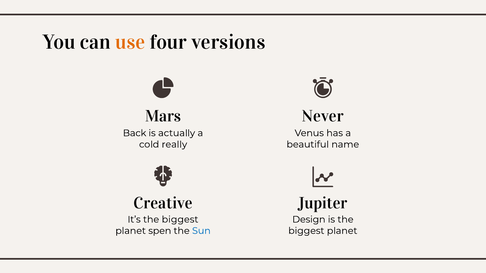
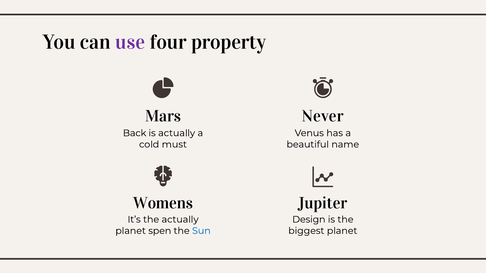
use colour: orange -> purple (130, 42)
versions: versions -> property (228, 42)
really: really -> must (174, 145)
Creative: Creative -> Womens (163, 203)
It’s the biggest: biggest -> actually (180, 220)
